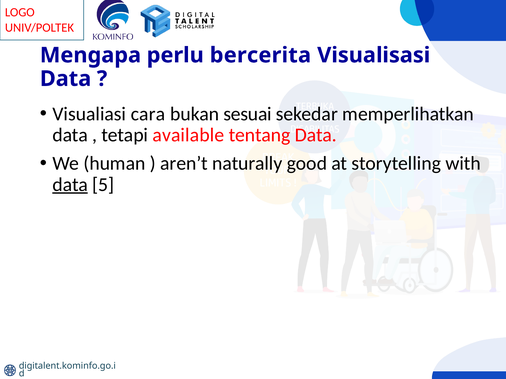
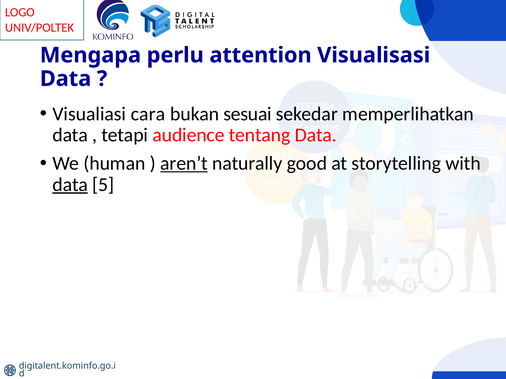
bercerita: bercerita -> attention (261, 55)
available: available -> audience (189, 135)
aren’t underline: none -> present (184, 164)
